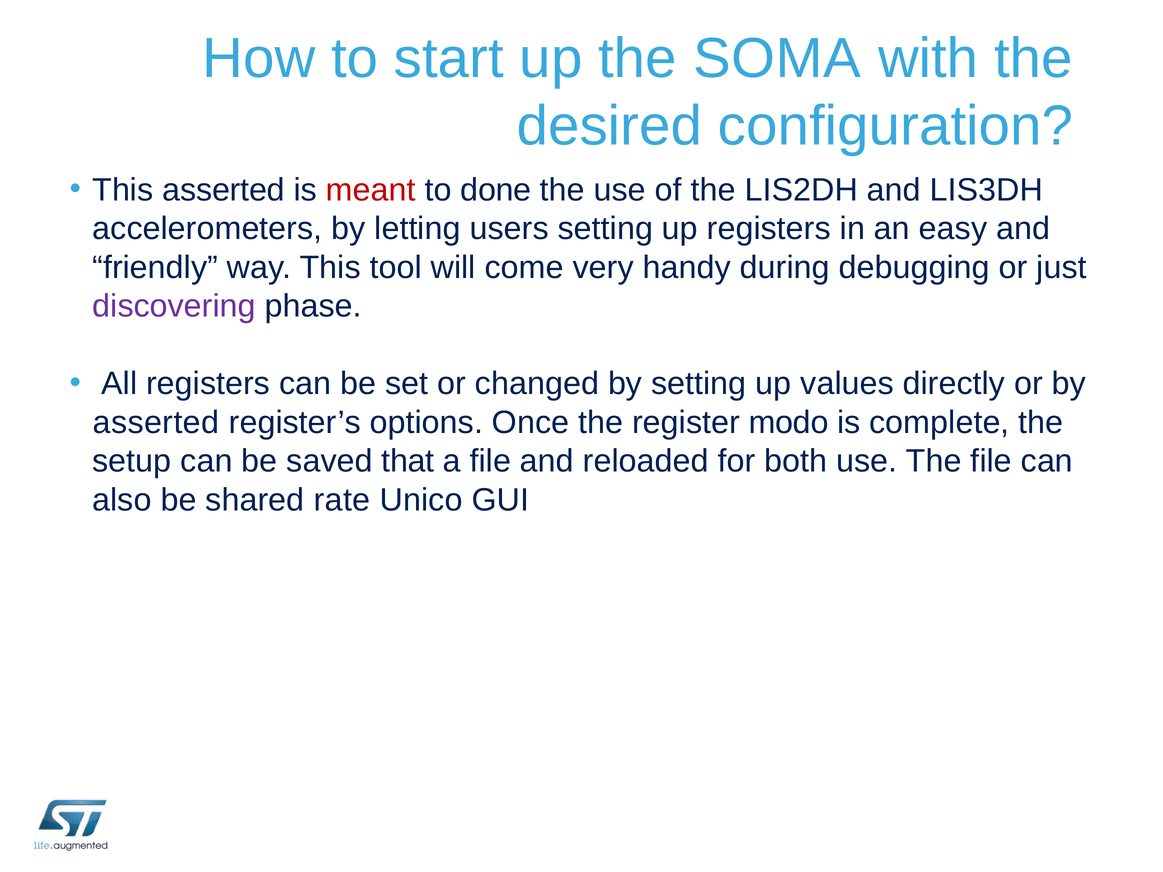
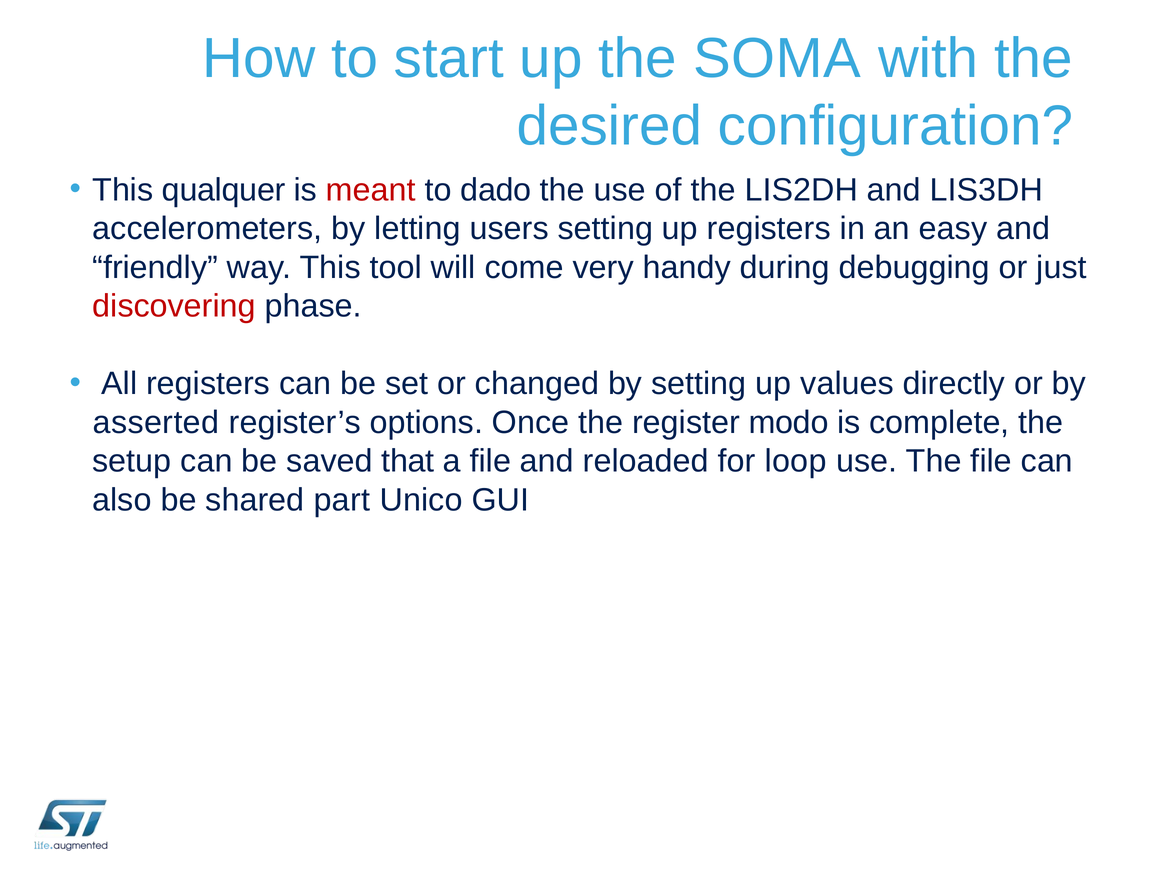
This asserted: asserted -> qualquer (224, 190)
done: done -> dado (496, 190)
discovering colour: purple -> red (174, 306)
both: both -> loop (796, 461)
rate: rate -> part (342, 500)
